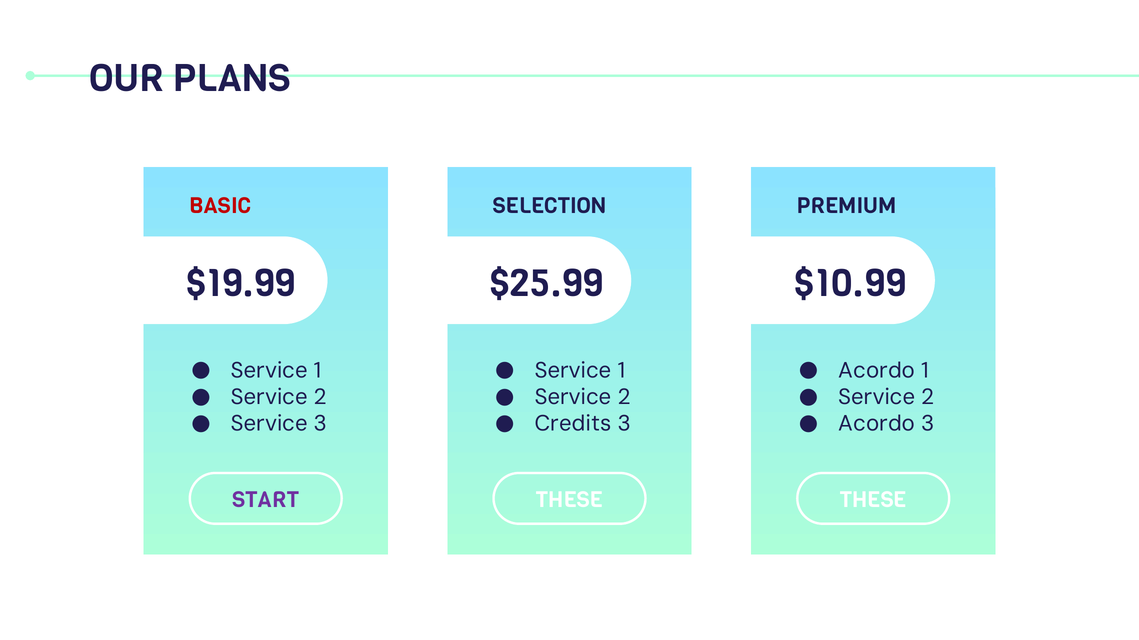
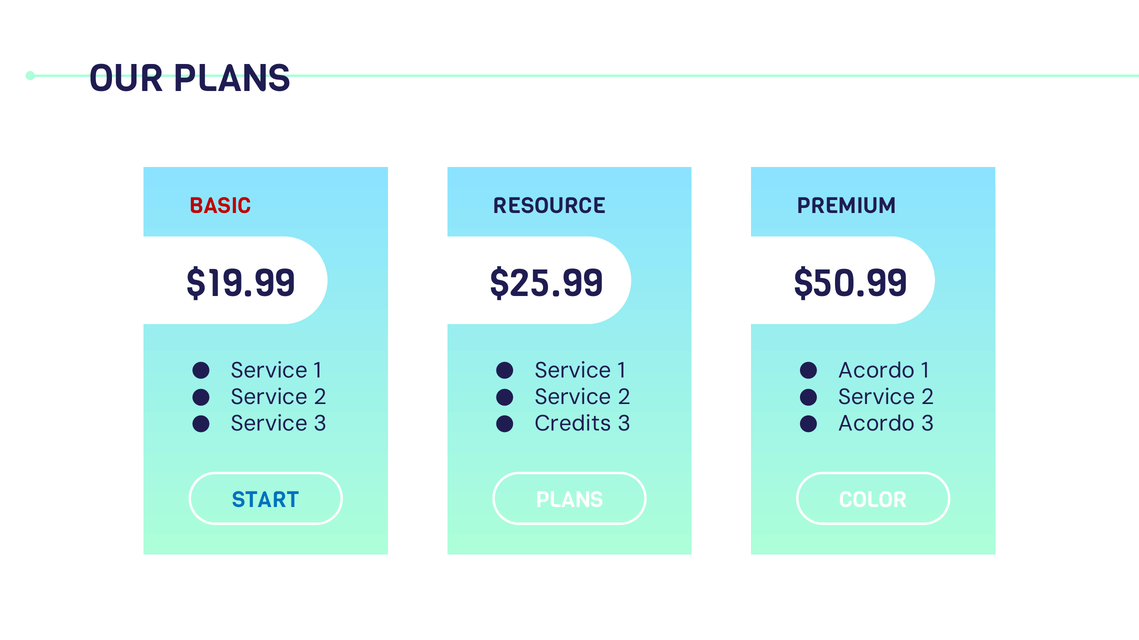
SELECTION: SELECTION -> RESOURCE (549, 206)
$10.99: $10.99 -> $50.99 (851, 284)
START colour: purple -> blue (266, 500)
THESE: THESE -> PLANS (570, 500)
THESE: THESE -> COLOR (873, 500)
